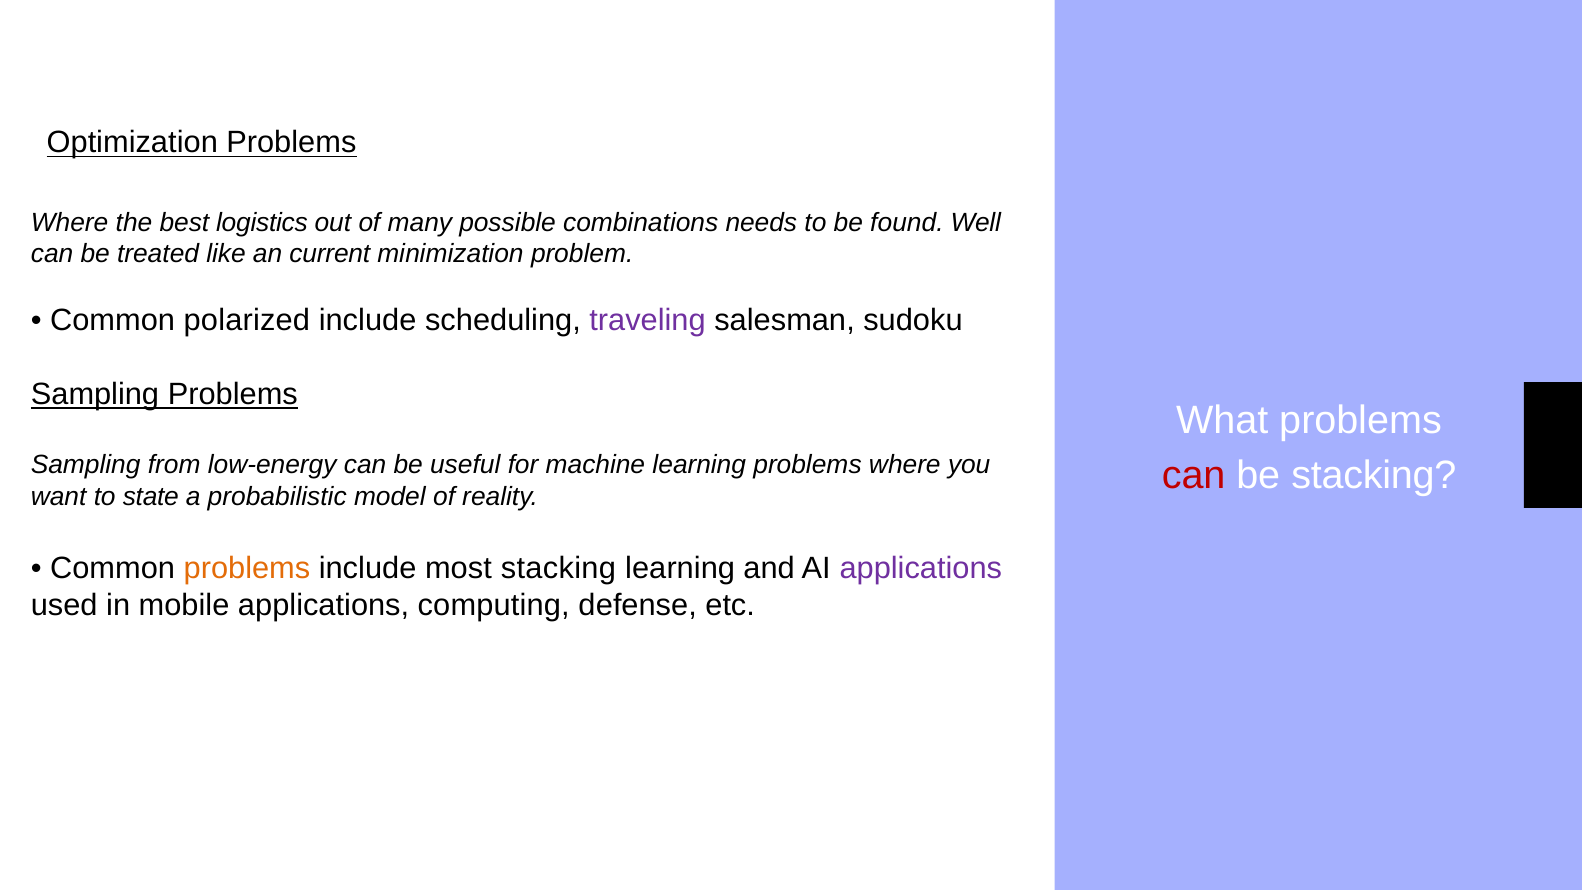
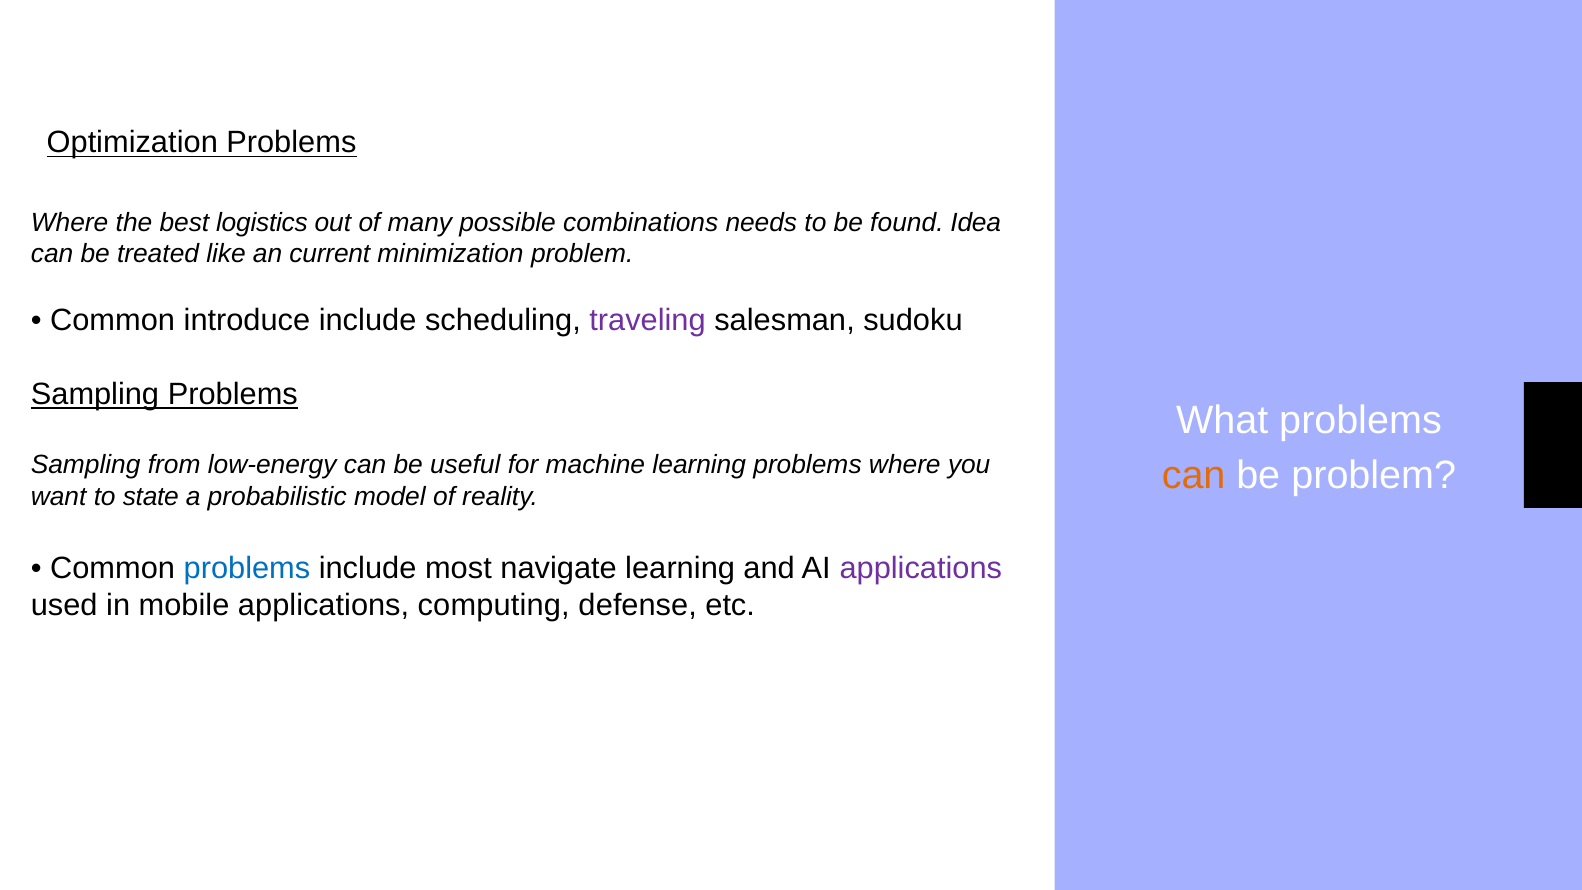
Well: Well -> Idea (976, 222)
polarized: polarized -> introduce (247, 320)
can colour: red -> orange (1194, 475)
be stacking: stacking -> problem (1374, 475)
problems colour: orange -> blue (247, 568)
most stacking: stacking -> navigate (559, 568)
